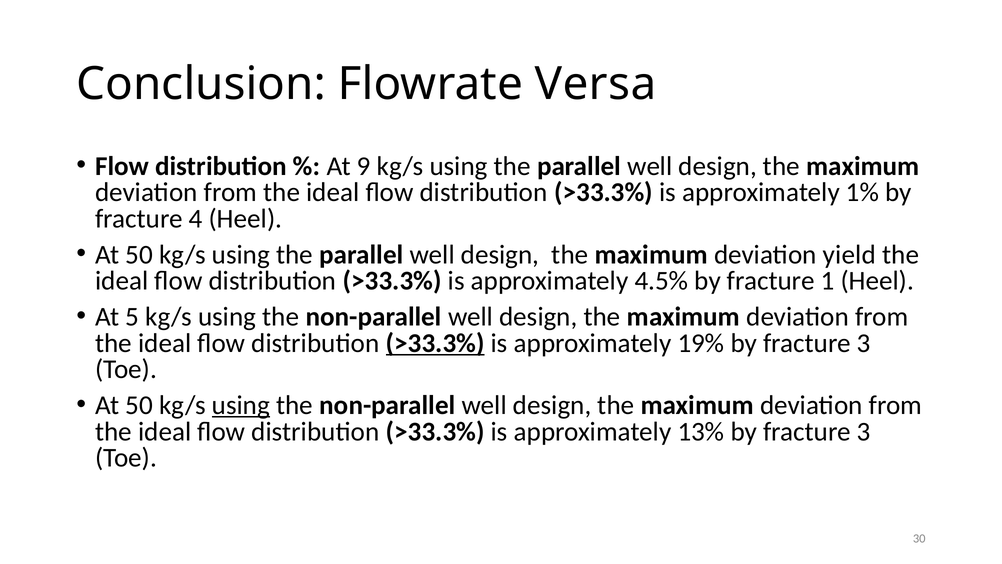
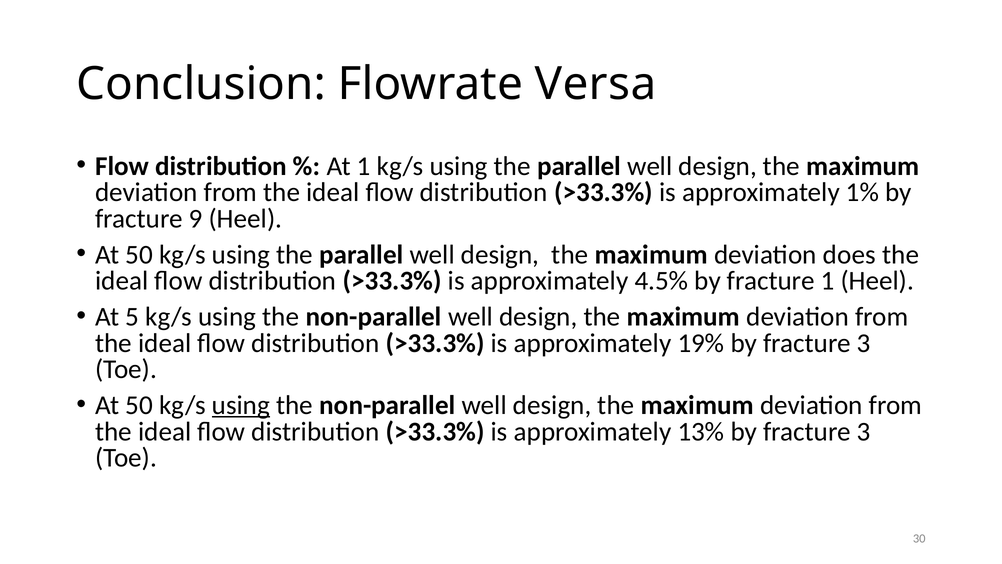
At 9: 9 -> 1 (364, 166)
4: 4 -> 9 (196, 219)
yield: yield -> does (849, 254)
>33.3% underline: present -> none (435, 343)
